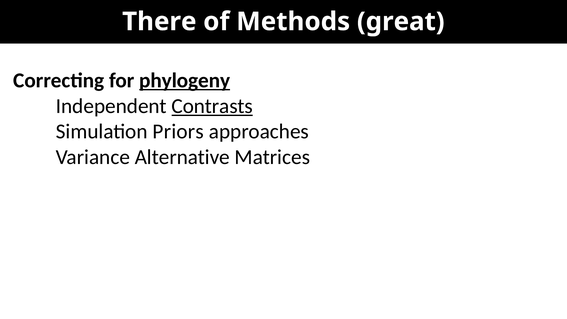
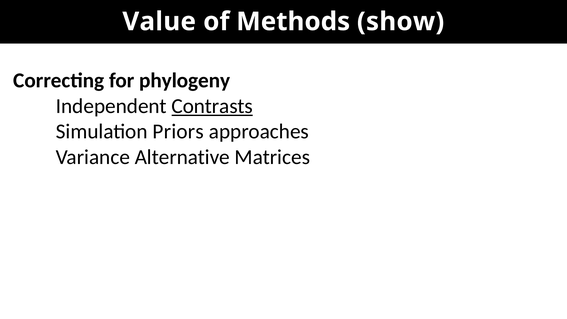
There: There -> Value (159, 22)
great: great -> show (401, 22)
phylogeny underline: present -> none (185, 81)
